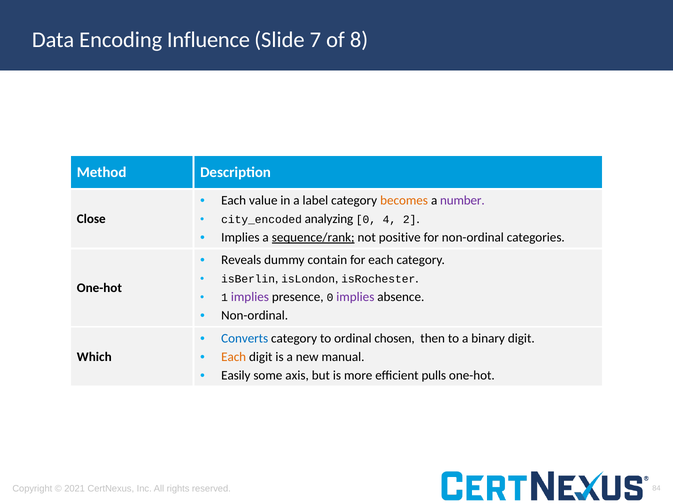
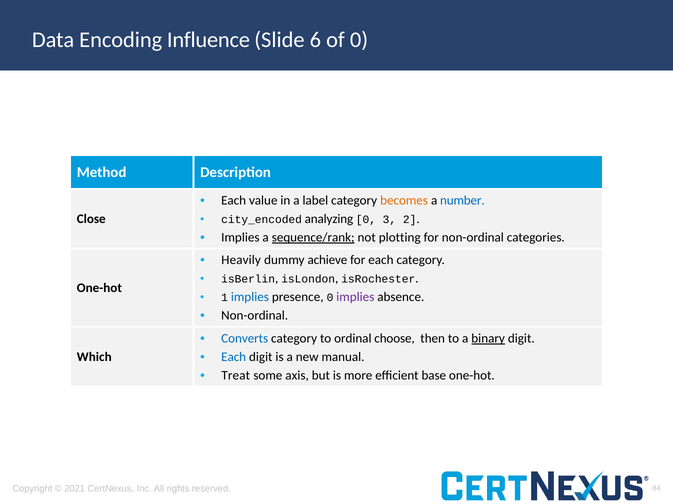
7: 7 -> 6 (315, 40)
of 8: 8 -> 0 (359, 40)
number colour: purple -> blue (462, 201)
4: 4 -> 3 (389, 220)
positive: positive -> plotting (400, 238)
Reveals: Reveals -> Heavily (241, 260)
contain: contain -> achieve (327, 260)
implies colour: purple -> blue (250, 298)
chosen: chosen -> choose (395, 339)
binary underline: none -> present (488, 339)
Each colour: orange -> blue (234, 357)
Easily: Easily -> Treat (236, 376)
pulls: pulls -> base (434, 376)
